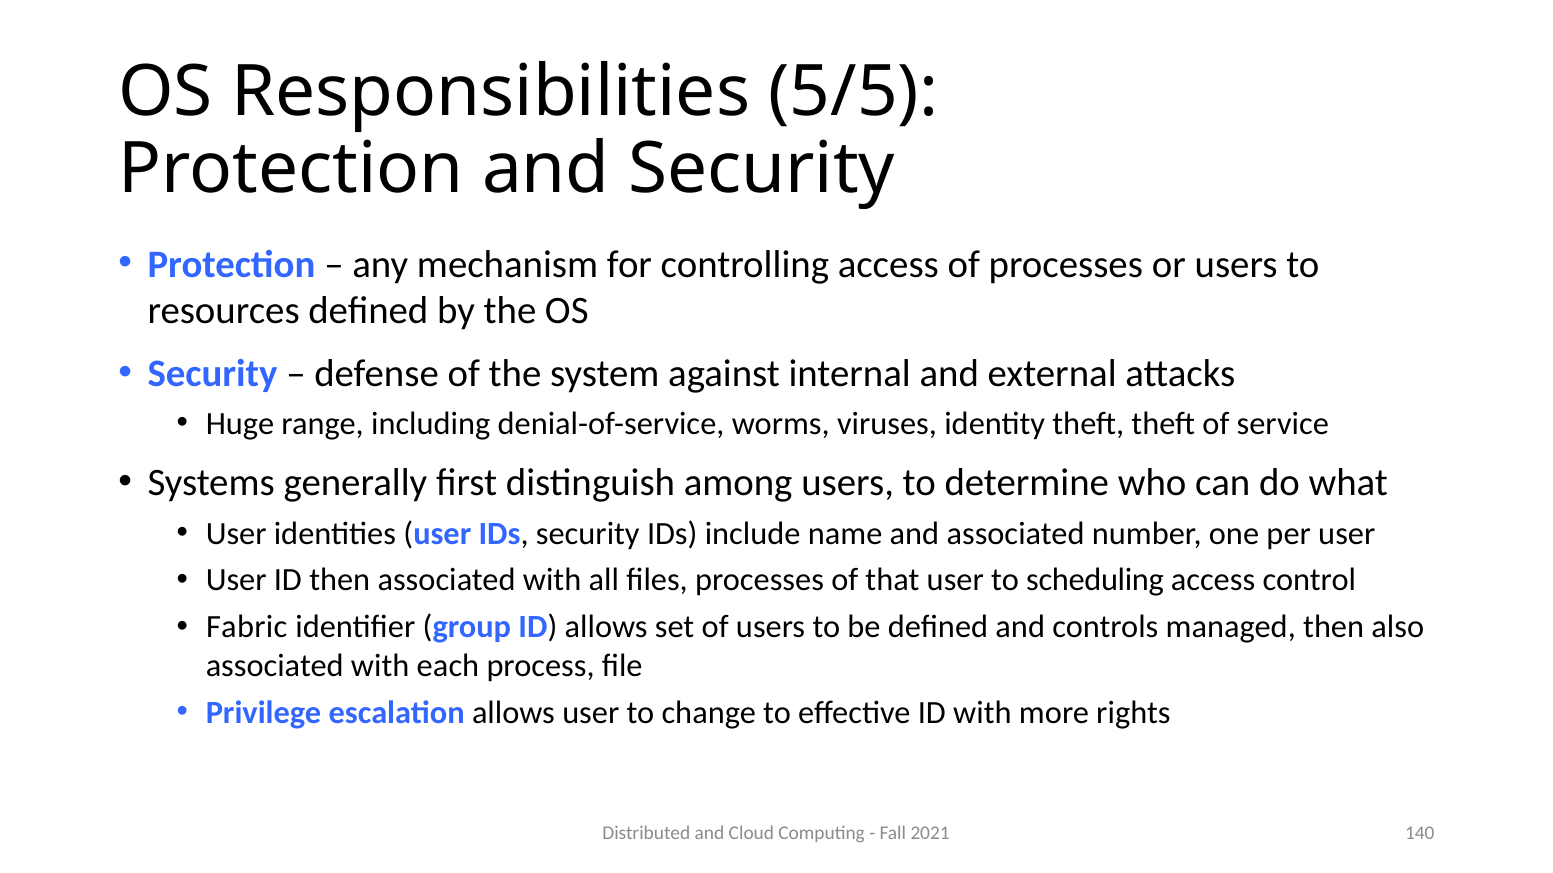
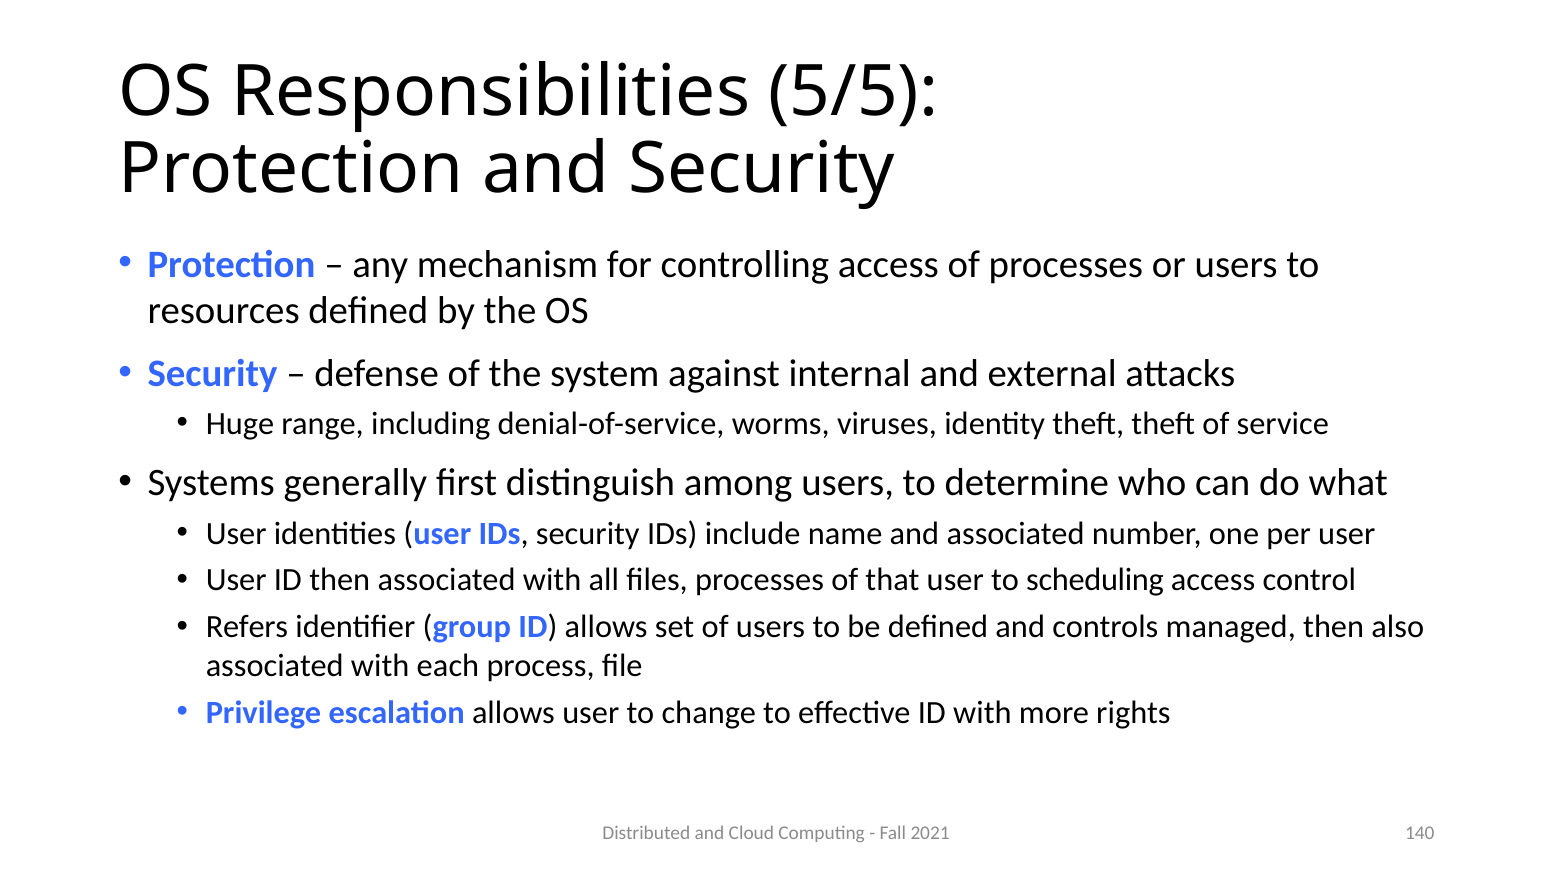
Fabric: Fabric -> Refers (247, 628)
